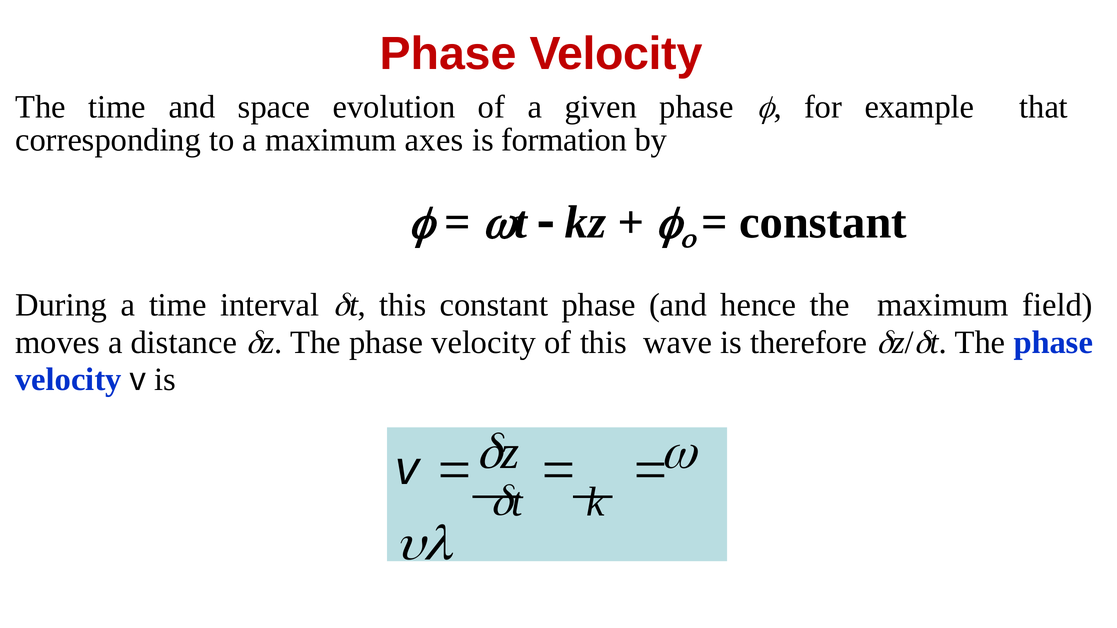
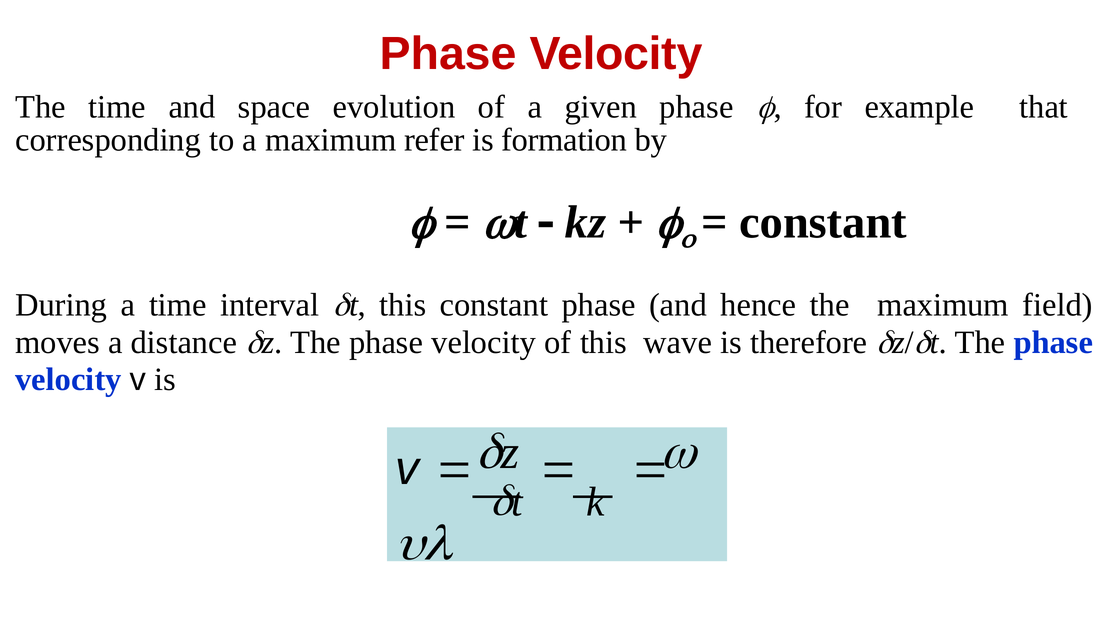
axes: axes -> refer (434, 140)
